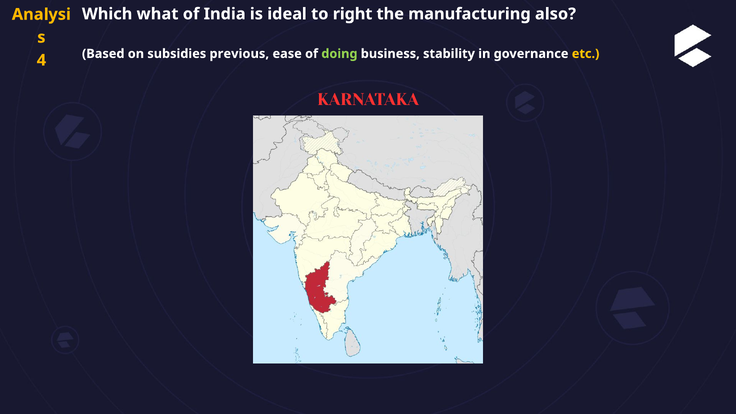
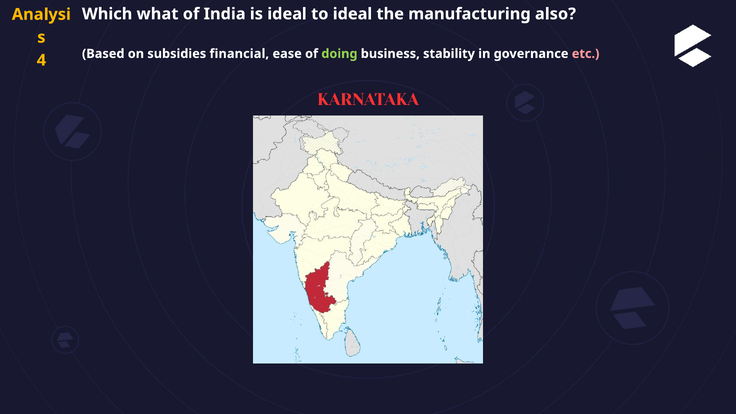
to right: right -> ideal (352, 14)
previous: previous -> financial (239, 54)
etc colour: yellow -> pink (586, 54)
